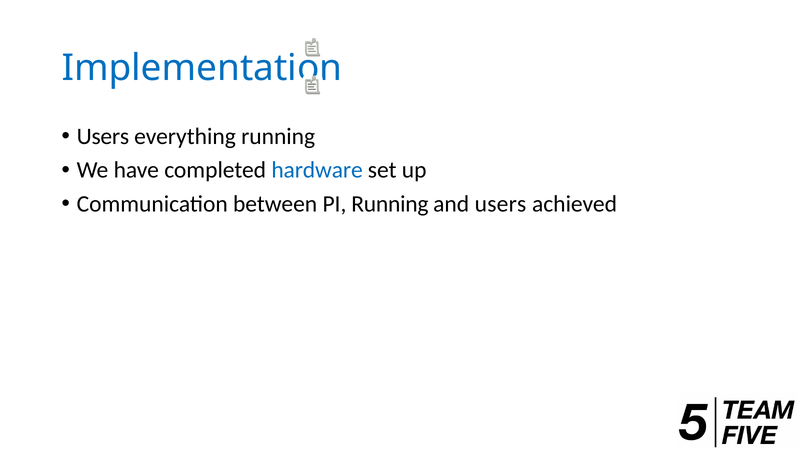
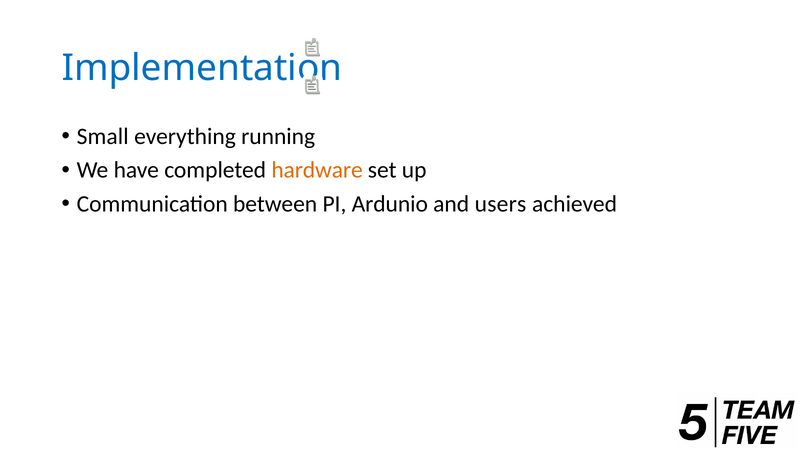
Users: Users -> Small (103, 136)
hardware colour: blue -> orange (317, 170)
PI Running: Running -> Ardunio (390, 204)
